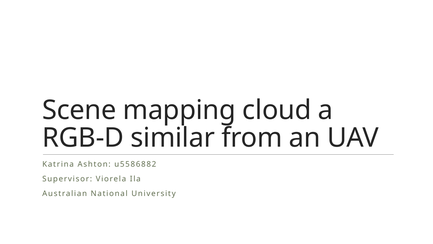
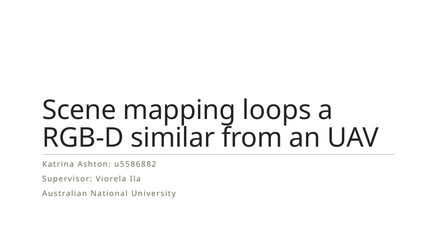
cloud: cloud -> loops (277, 110)
